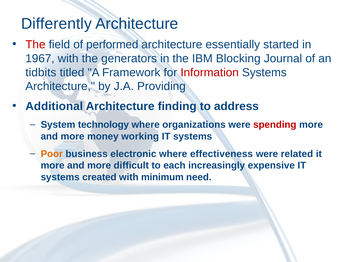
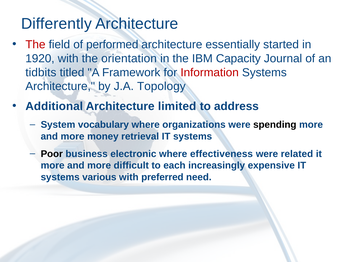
1967: 1967 -> 1920 (40, 59)
generators: generators -> orientation (129, 59)
Blocking: Blocking -> Capacity (238, 59)
Providing: Providing -> Topology (161, 87)
finding: finding -> limited (177, 106)
technology: technology -> vocabulary (103, 125)
spending colour: red -> black (275, 125)
working: working -> retrieval (140, 137)
Poor colour: orange -> black (52, 154)
created: created -> various (99, 177)
minimum: minimum -> preferred (162, 177)
